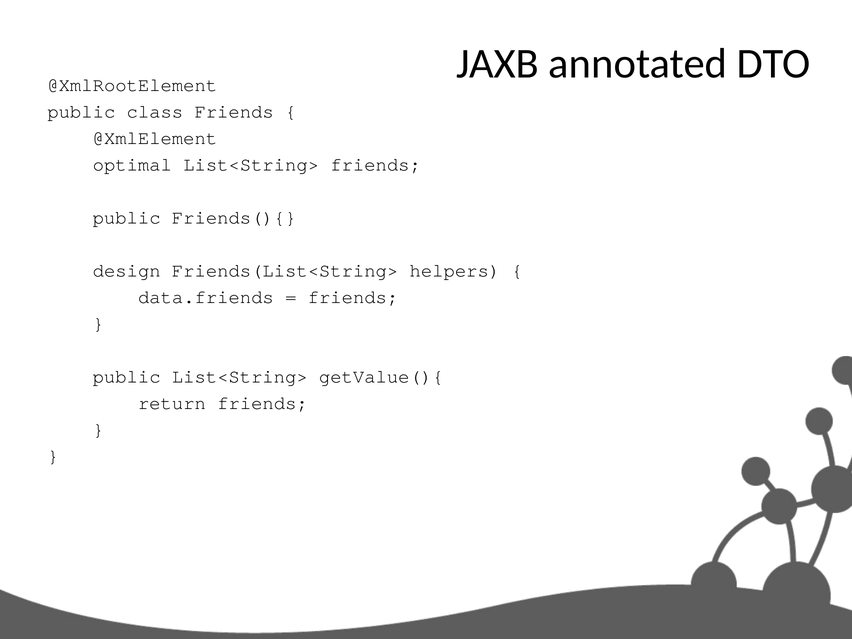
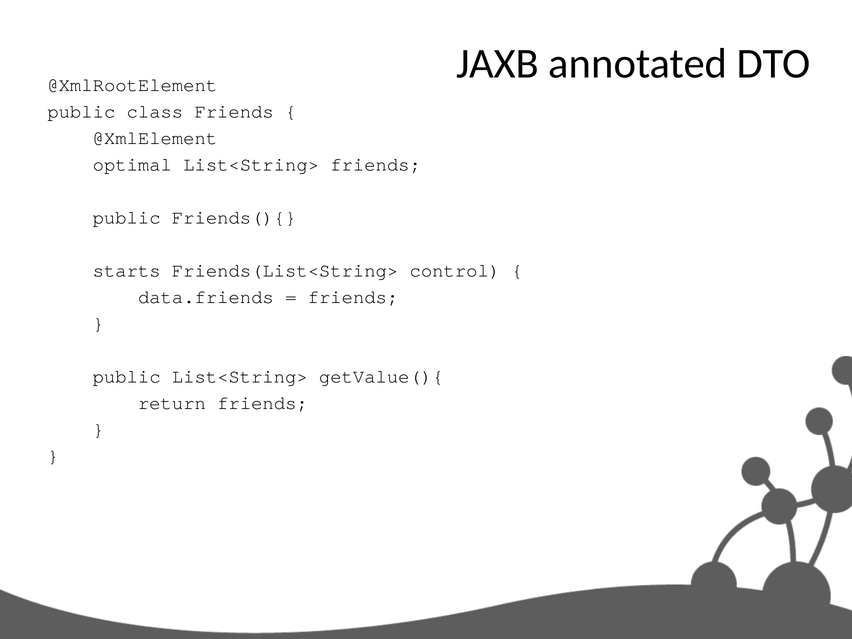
design: design -> starts (127, 271)
helpers: helpers -> control (455, 271)
